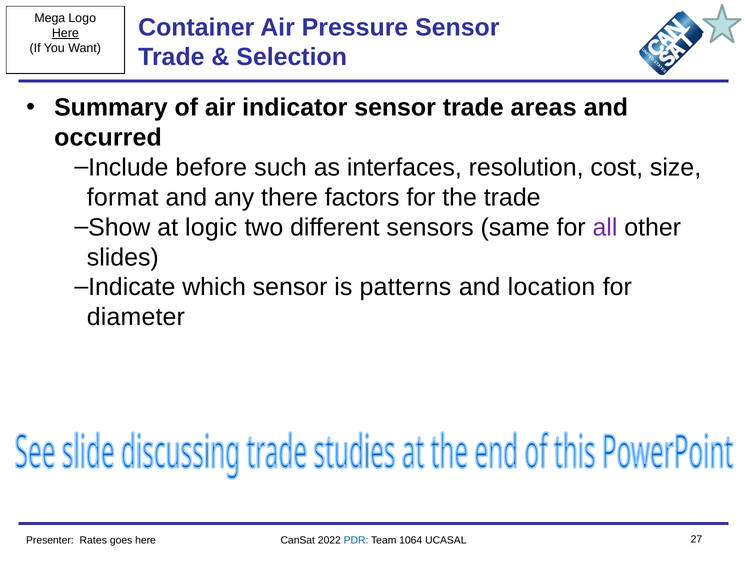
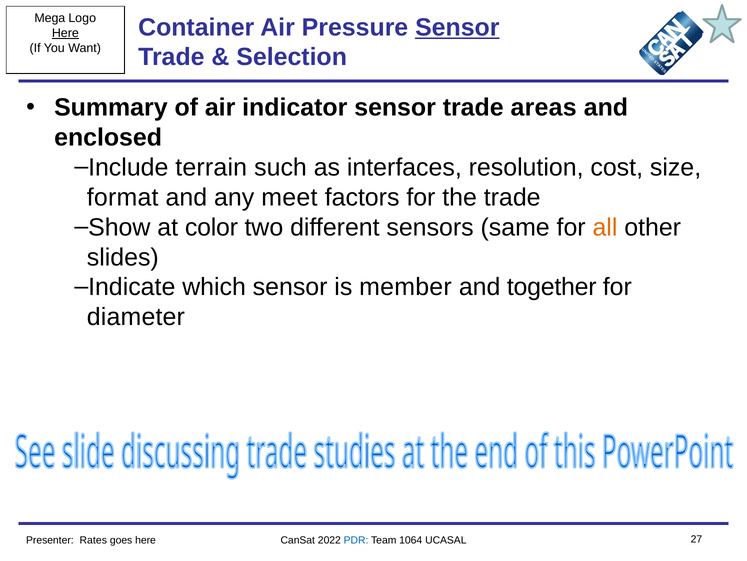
Sensor underline: none -> present (457, 27)
occurred: occurred -> enclosed (108, 137)
before: before -> terrain (211, 167)
there: there -> meet (289, 197)
logic: logic -> color (211, 227)
all colour: purple -> orange (605, 227)
patterns: patterns -> member (405, 287)
location: location -> together (552, 287)
